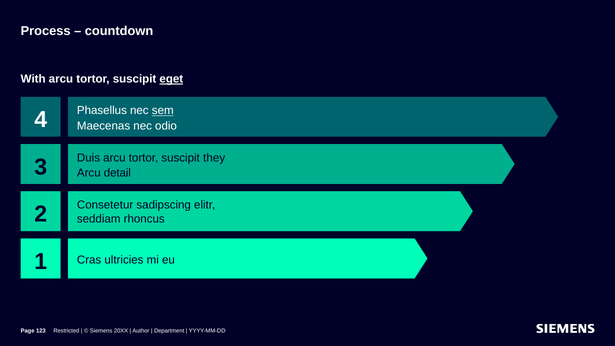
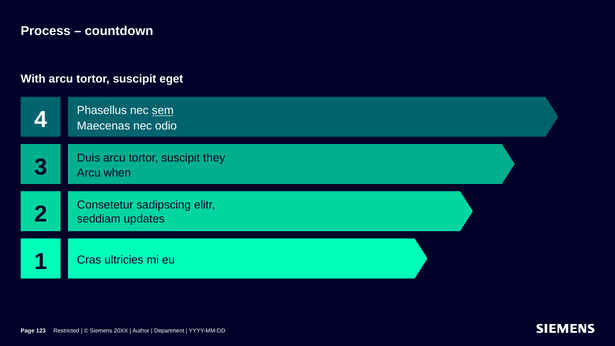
eget underline: present -> none (171, 79)
detail: detail -> when (117, 173)
rhoncus: rhoncus -> updates (144, 219)
